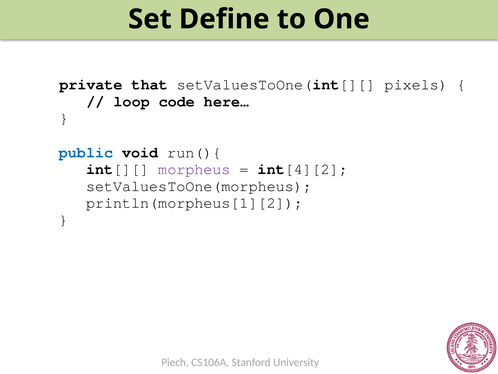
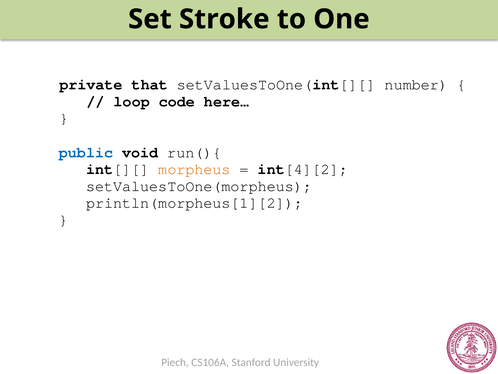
Define: Define -> Stroke (224, 19)
pixels: pixels -> number (416, 85)
morpheus colour: purple -> orange (194, 169)
